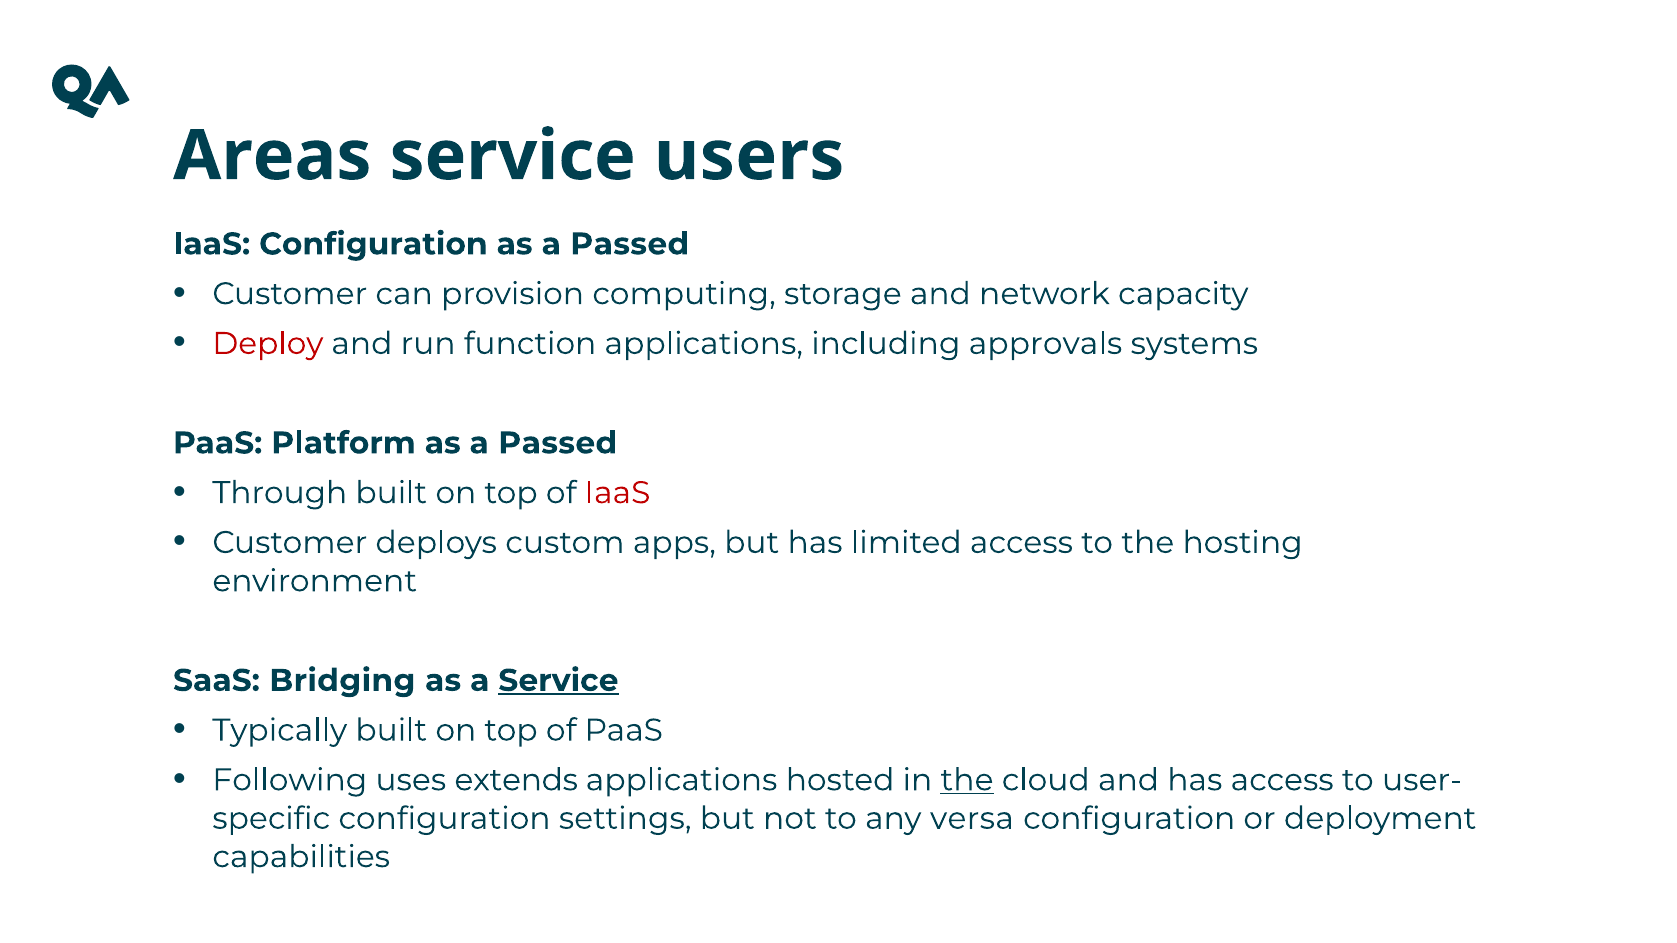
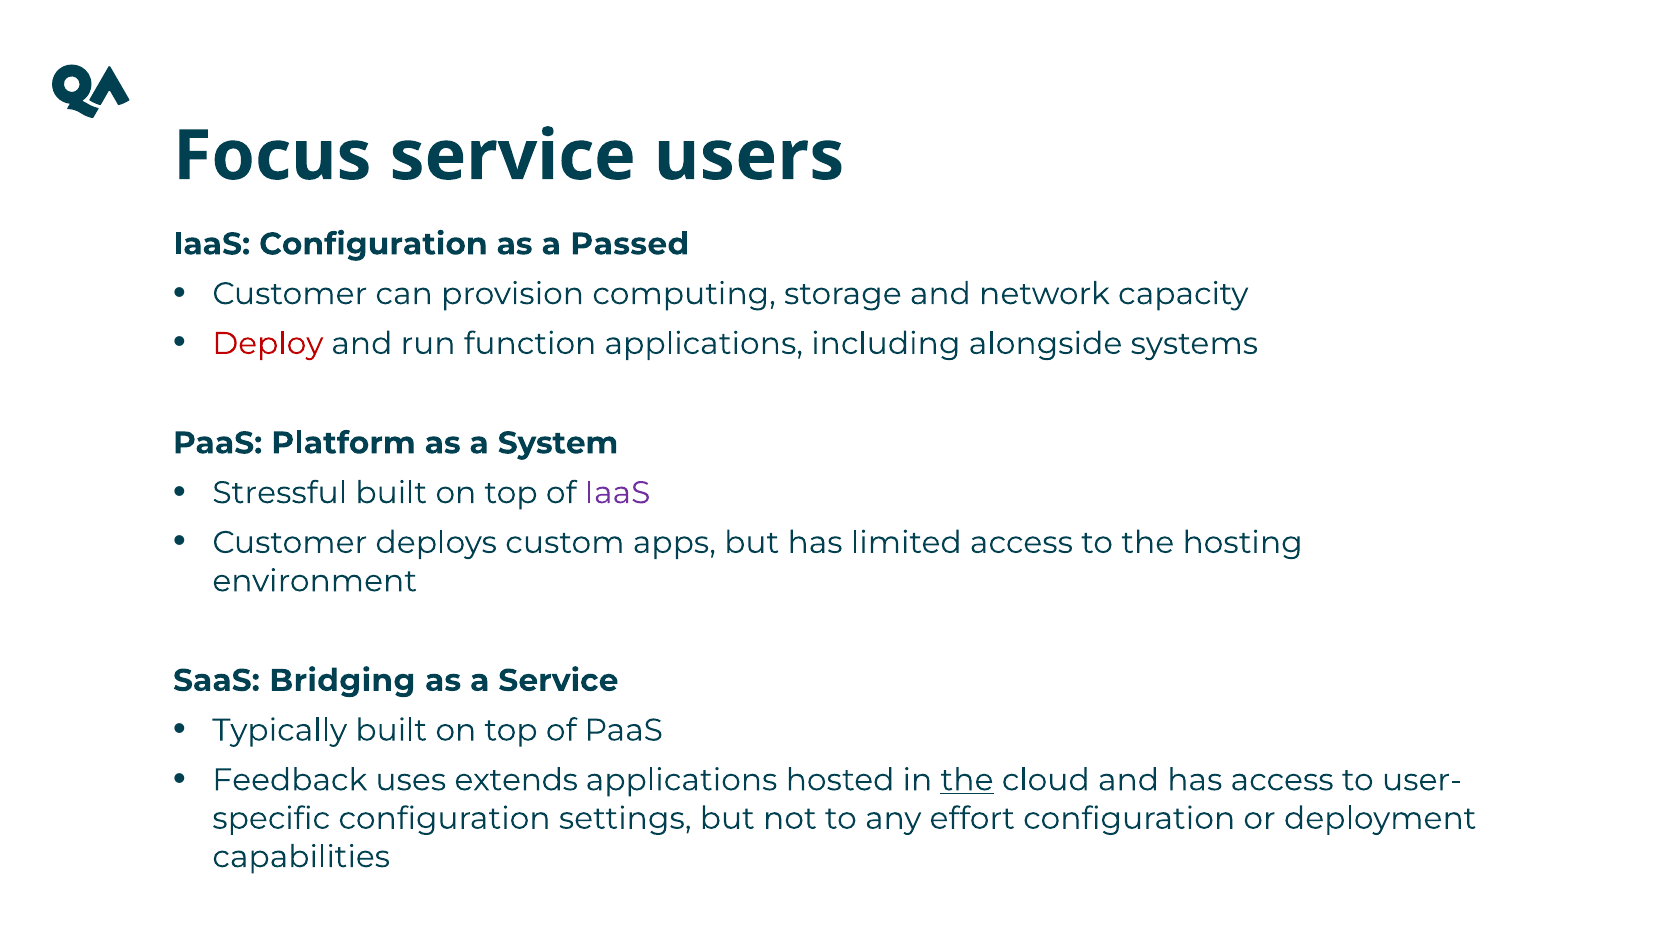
Areas: Areas -> Focus (272, 156)
approvals: approvals -> alongside (1046, 344)
Platform as a Passed: Passed -> System (558, 443)
Through: Through -> Stressful (280, 493)
IaaS colour: red -> purple (617, 493)
Service underline: present -> none (558, 681)
Following: Following -> Feedback (290, 780)
versa: versa -> effort (972, 819)
